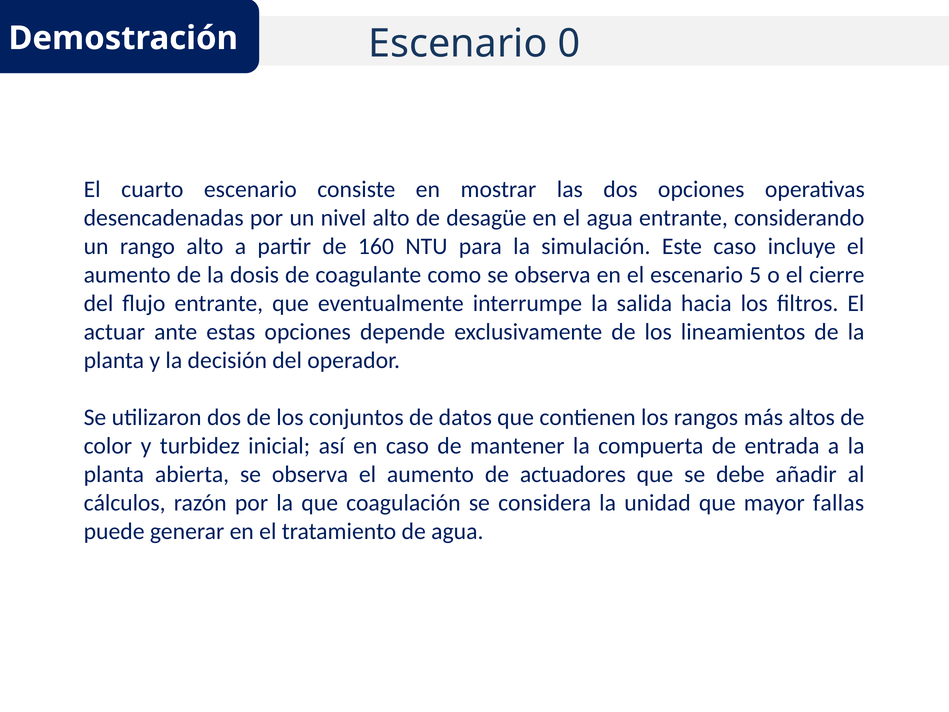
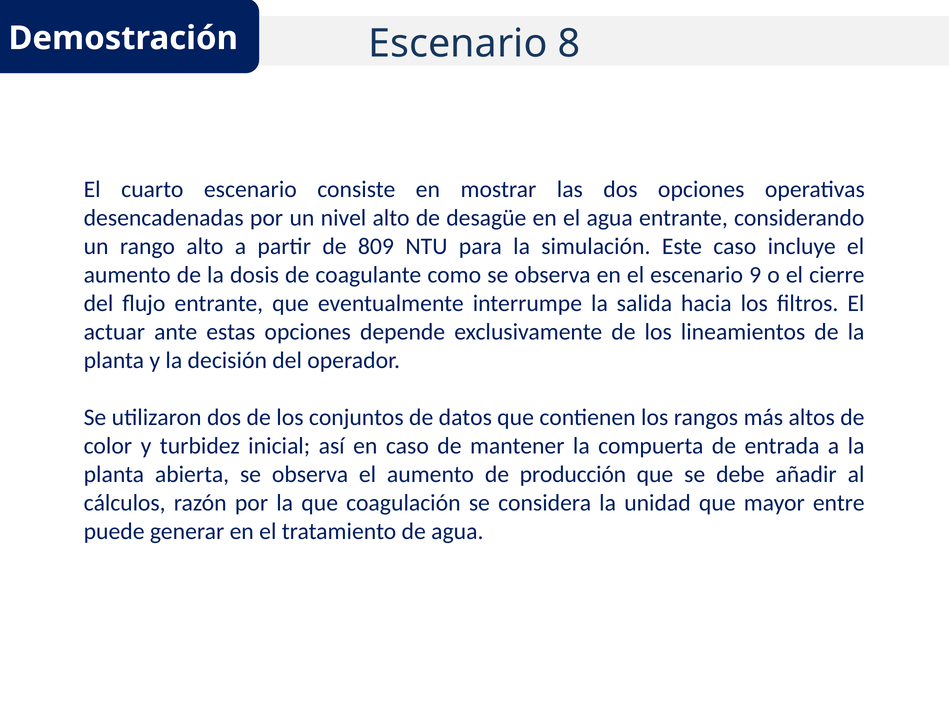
0: 0 -> 8 (569, 44)
160: 160 -> 809 (376, 246)
5: 5 -> 9 (755, 275)
actuadores: actuadores -> producción (573, 474)
fallas: fallas -> entre (839, 503)
